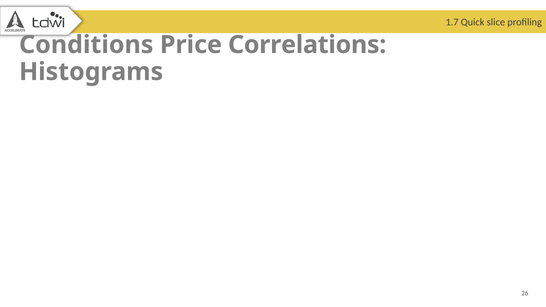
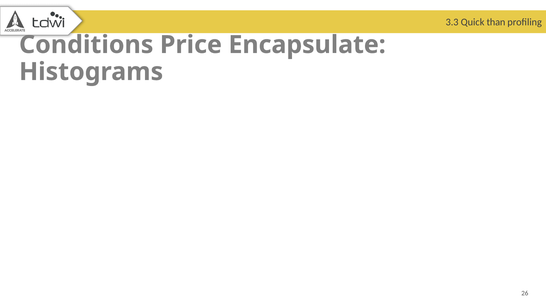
1.7: 1.7 -> 3.3 (452, 22)
slice: slice -> than (496, 22)
Correlations: Correlations -> Encapsulate (307, 45)
